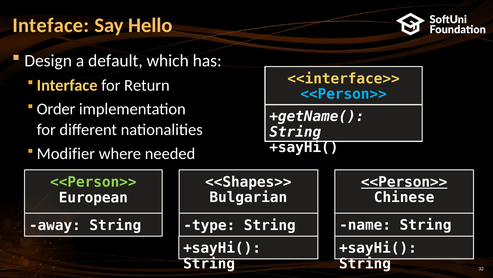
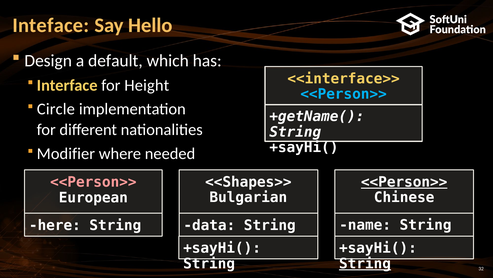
Return: Return -> Height (147, 85)
Order: Order -> Circle (56, 109)
<<Person>> colour: light green -> pink (93, 182)
away: away -> here (55, 225)
type: type -> data (209, 225)
String underline: none -> present (365, 263)
